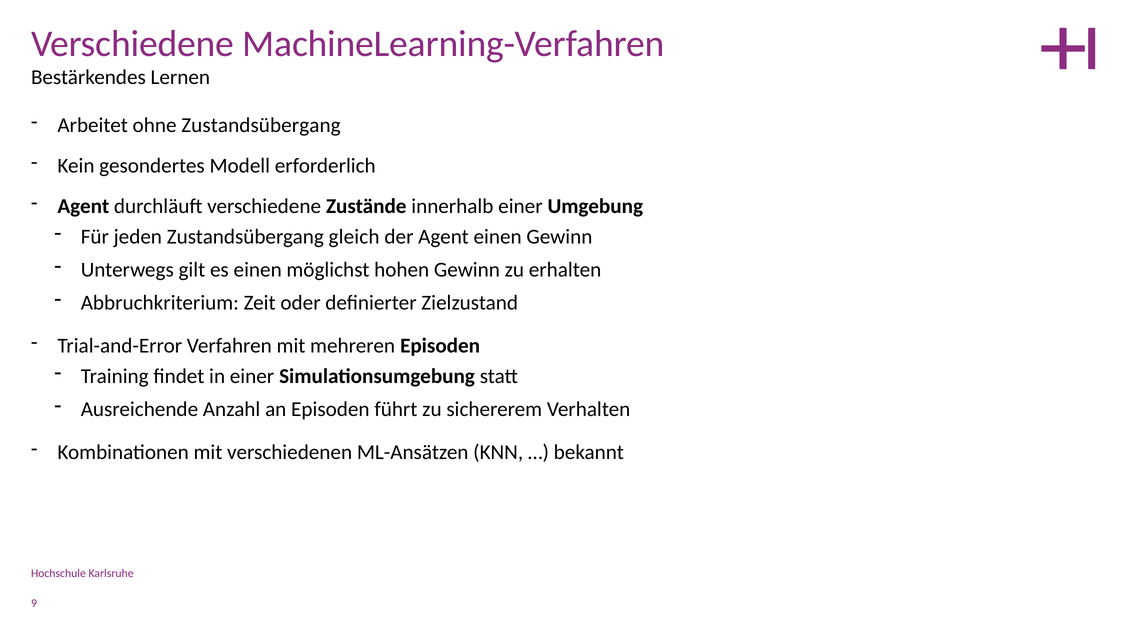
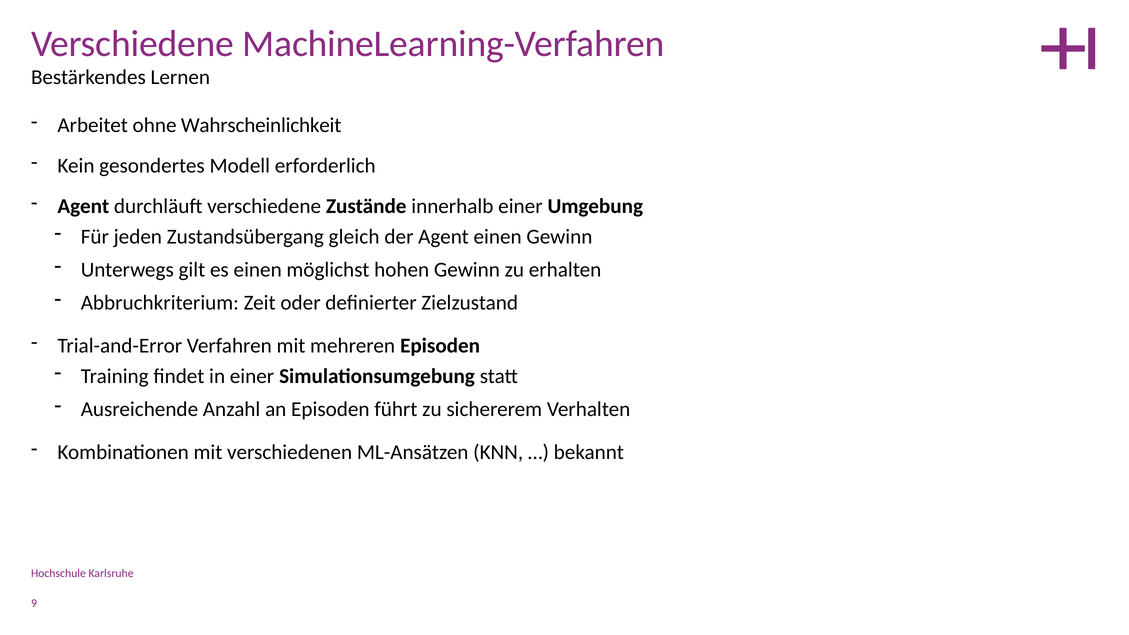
ohne Zustandsübergang: Zustandsübergang -> Wahrscheinlichkeit (261, 125)
